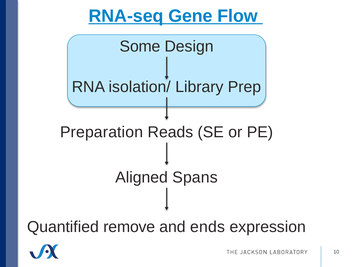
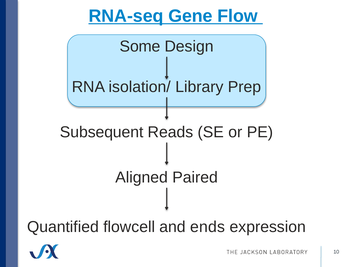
Preparation: Preparation -> Subsequent (102, 132)
Spans: Spans -> Paired (195, 177)
remove: remove -> flowcell (129, 226)
